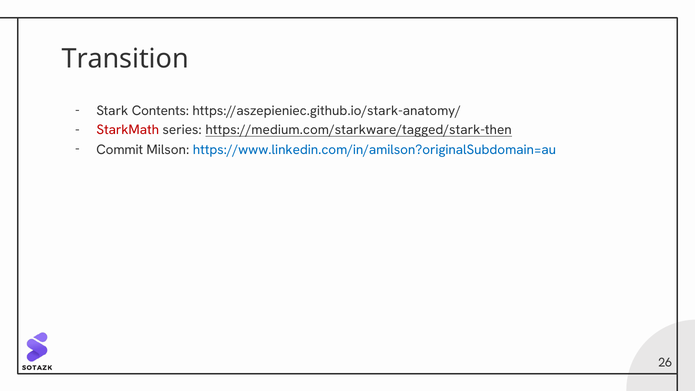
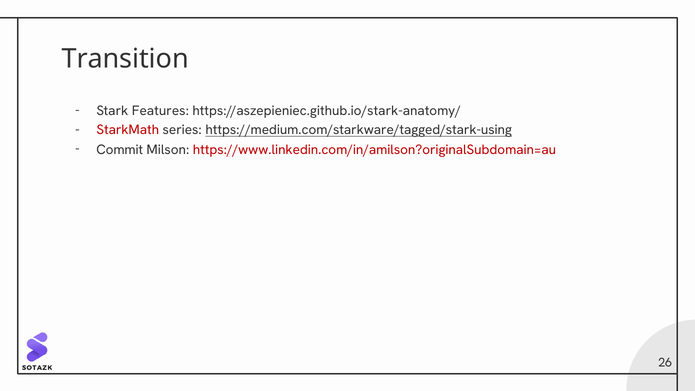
Contents: Contents -> Features (160, 111)
https://medium.com/starkware/tagged/stark-then: https://medium.com/starkware/tagged/stark-then -> https://medium.com/starkware/tagged/stark-using (359, 130)
https://www.linkedin.com/in/amilson?originalSubdomain=au colour: blue -> red (374, 150)
